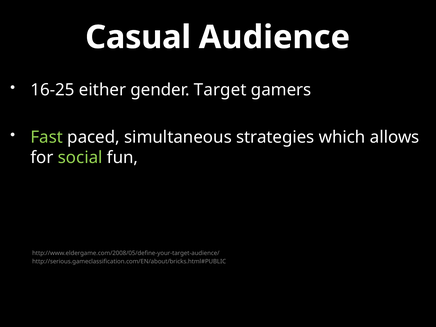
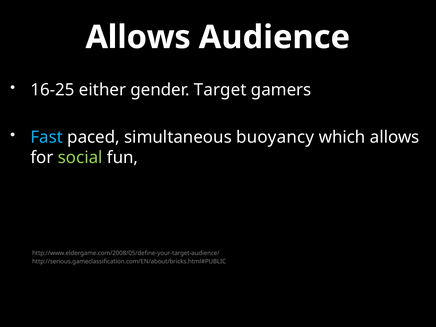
Casual: Casual -> Allows (138, 37)
Fast colour: light green -> light blue (47, 137)
strategies: strategies -> buoyancy (275, 137)
